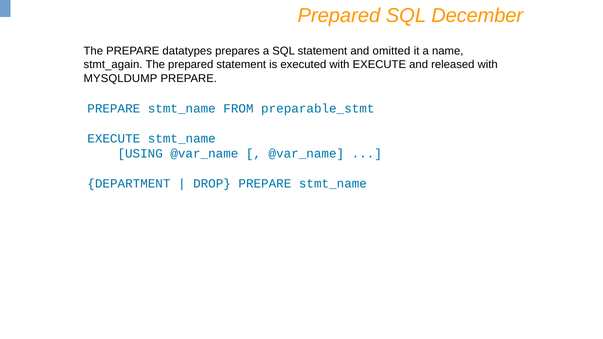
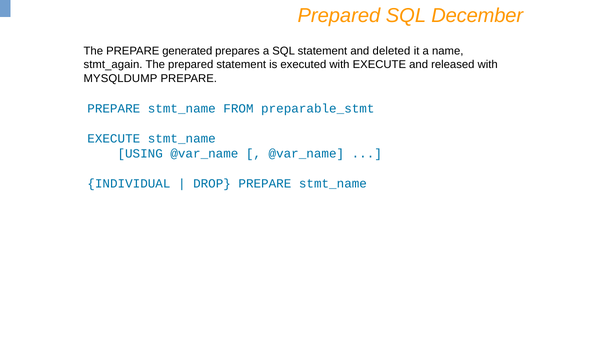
datatypes: datatypes -> generated (187, 51)
omitted: omitted -> deleted (391, 51)
DEPARTMENT: DEPARTMENT -> INDIVIDUAL (129, 184)
